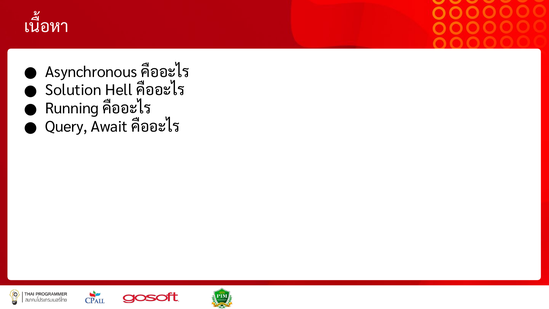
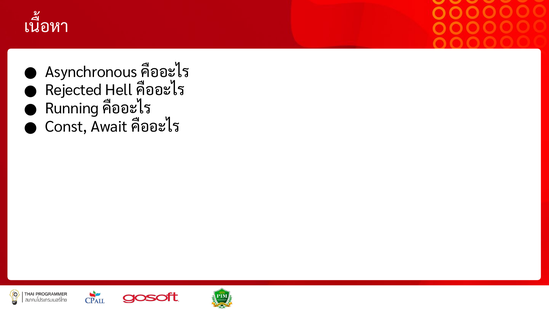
Solution: Solution -> Rejected (74, 90)
Query: Query -> Const (66, 127)
